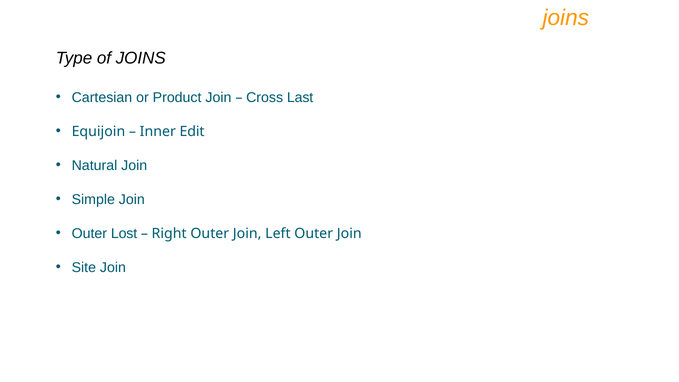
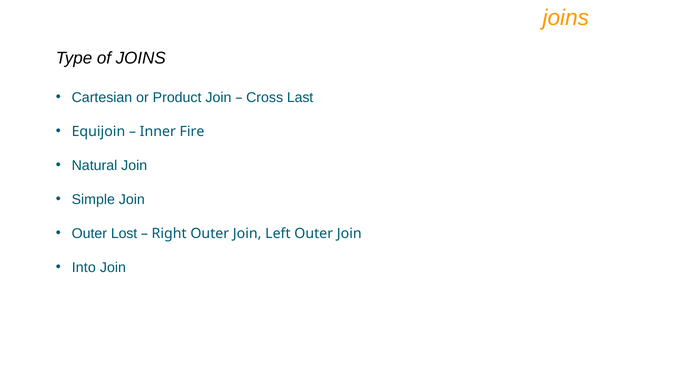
Edit: Edit -> Fire (192, 131)
Site: Site -> Into (84, 267)
